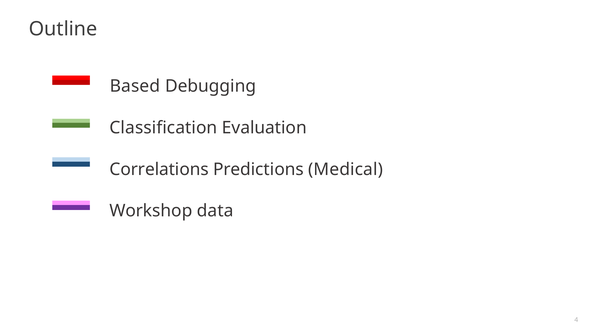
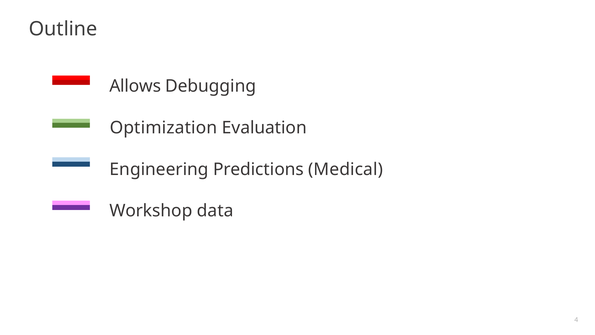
Based: Based -> Allows (135, 86)
Classification: Classification -> Optimization (163, 128)
Correlations: Correlations -> Engineering (159, 169)
